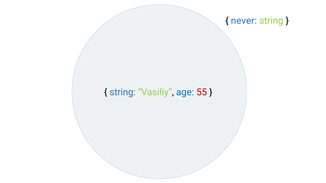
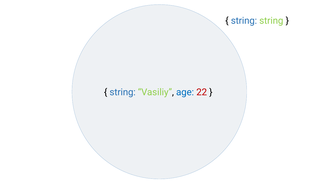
never: never -> string (244, 21)
55: 55 -> 22 (202, 93)
